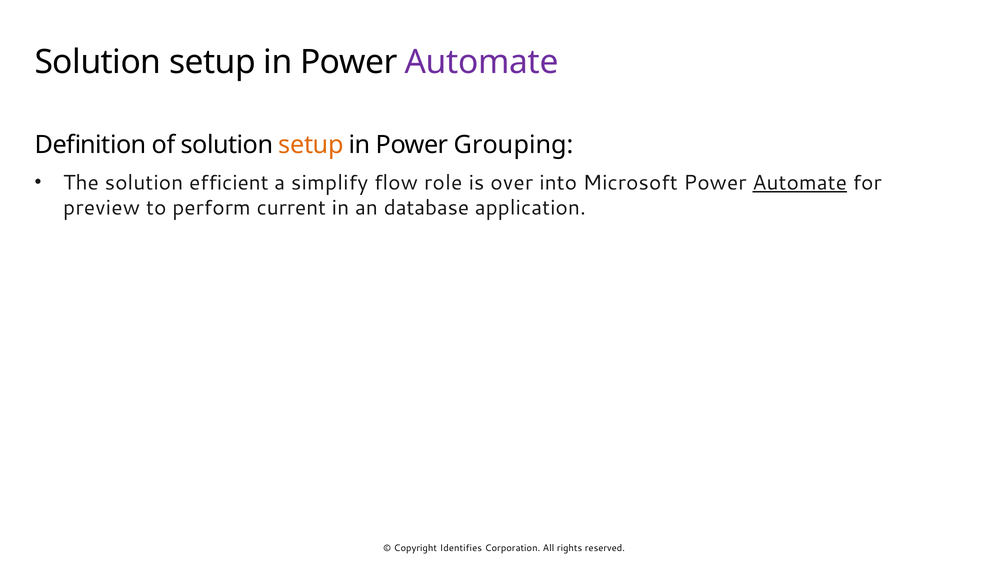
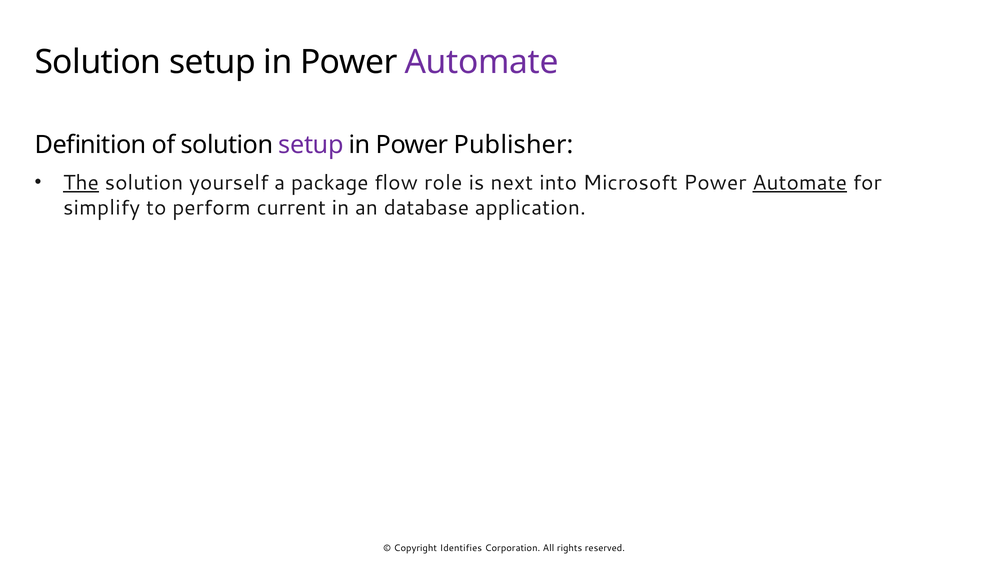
setup colour: orange -> purple (311, 145)
Grouping: Grouping -> Publisher (514, 145)
The underline: none -> present (81, 183)
efficient: efficient -> yourself (229, 183)
simplify: simplify -> package (330, 183)
over: over -> next (512, 183)
preview: preview -> simplify (102, 208)
